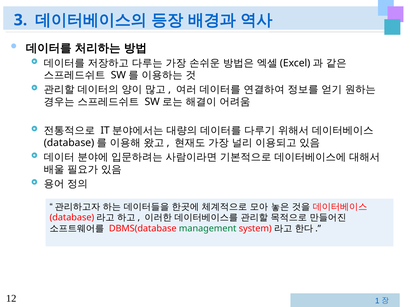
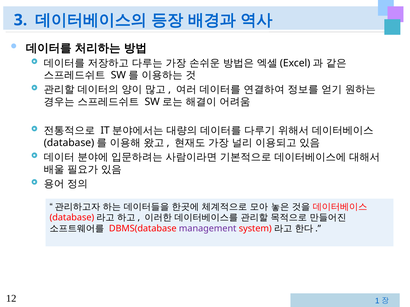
management colour: green -> purple (208, 229)
